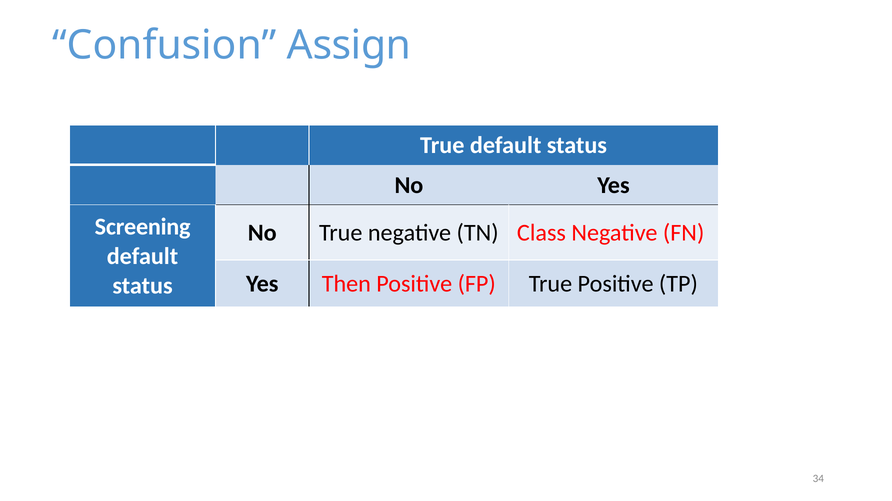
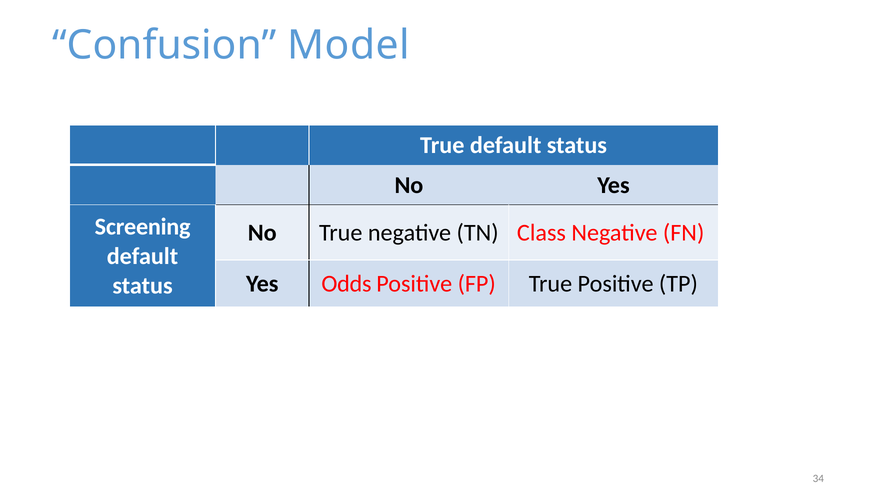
Assign: Assign -> Model (348, 45)
Then: Then -> Odds (346, 284)
